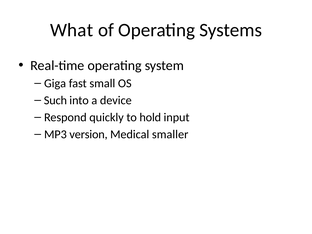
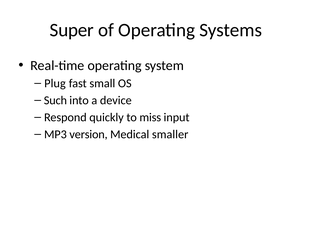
What: What -> Super (72, 30)
Giga: Giga -> Plug (55, 83)
hold: hold -> miss (150, 117)
